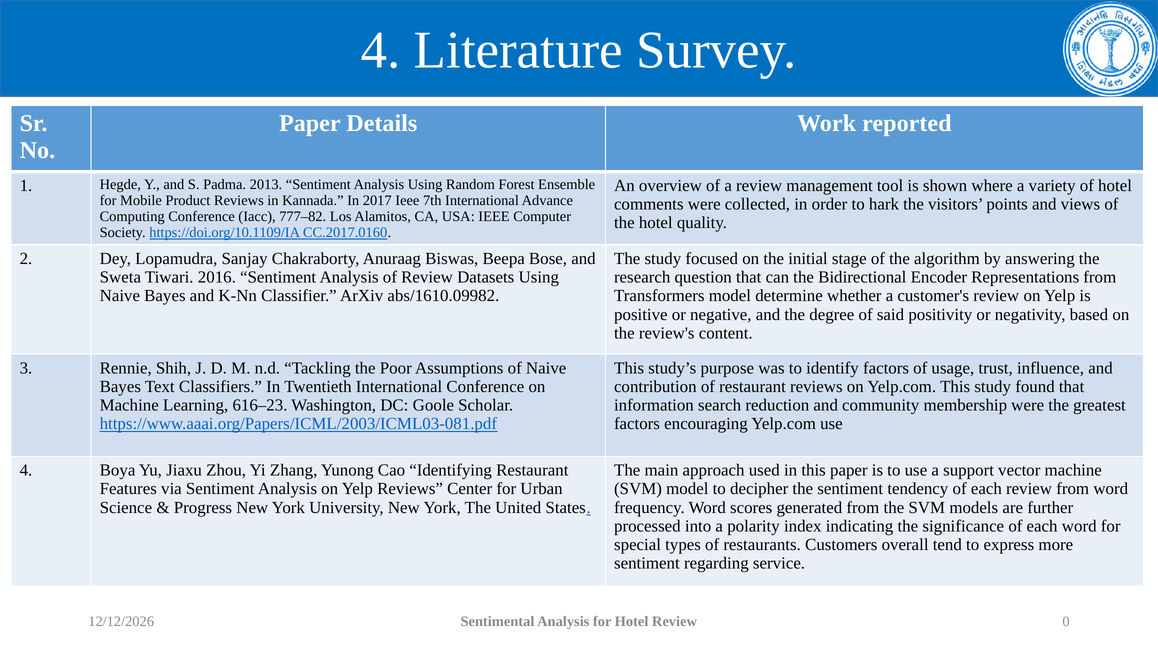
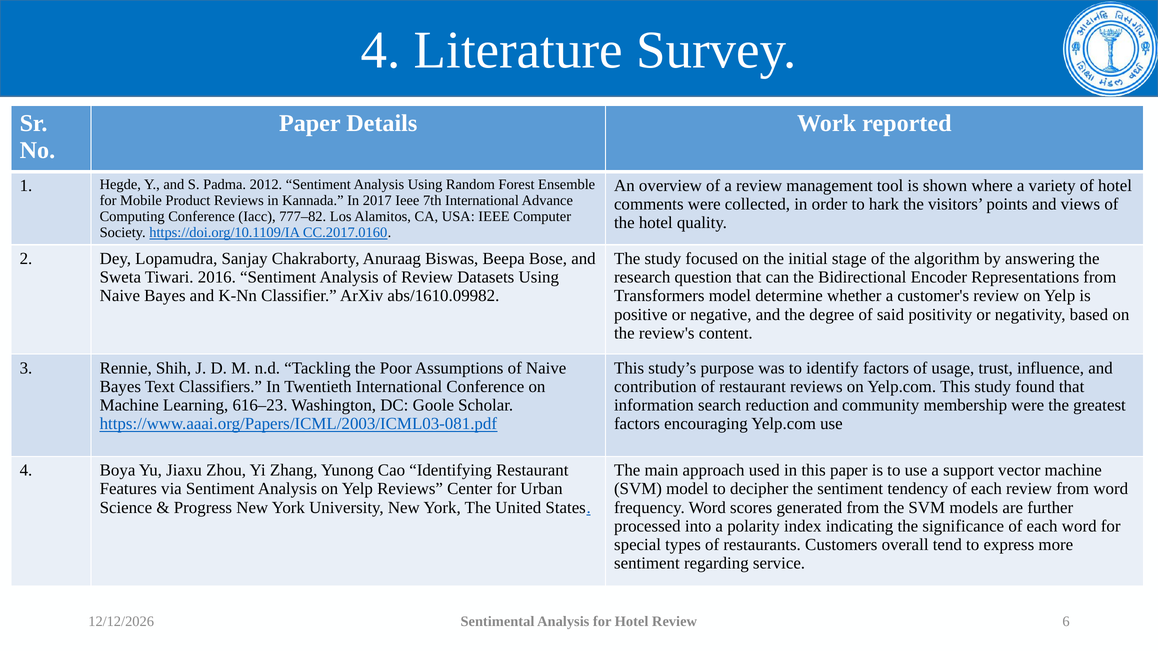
2013: 2013 -> 2012 (266, 184)
0: 0 -> 6 (1066, 622)
